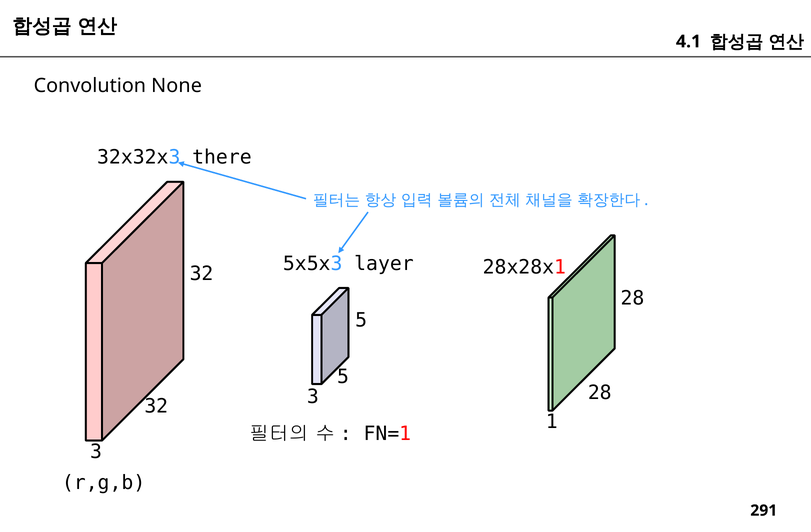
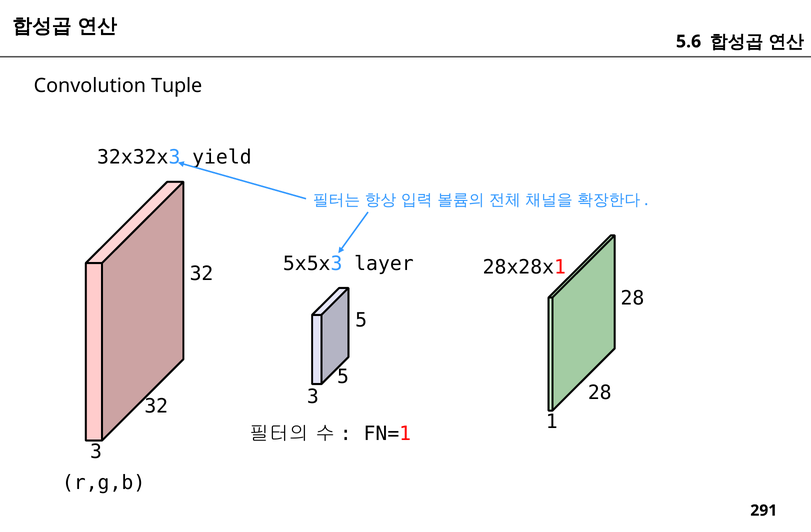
4.1: 4.1 -> 5.6 (689, 42)
None: None -> Tuple (177, 86)
there: there -> yield (222, 158)
